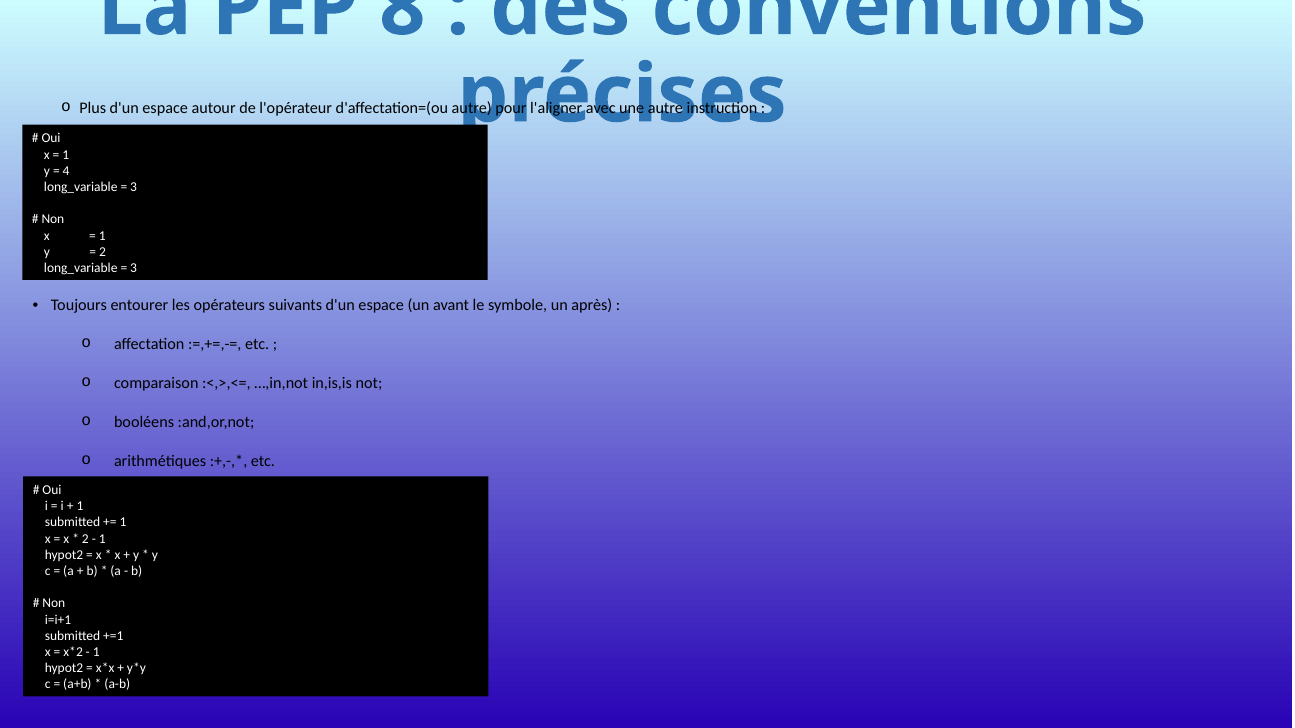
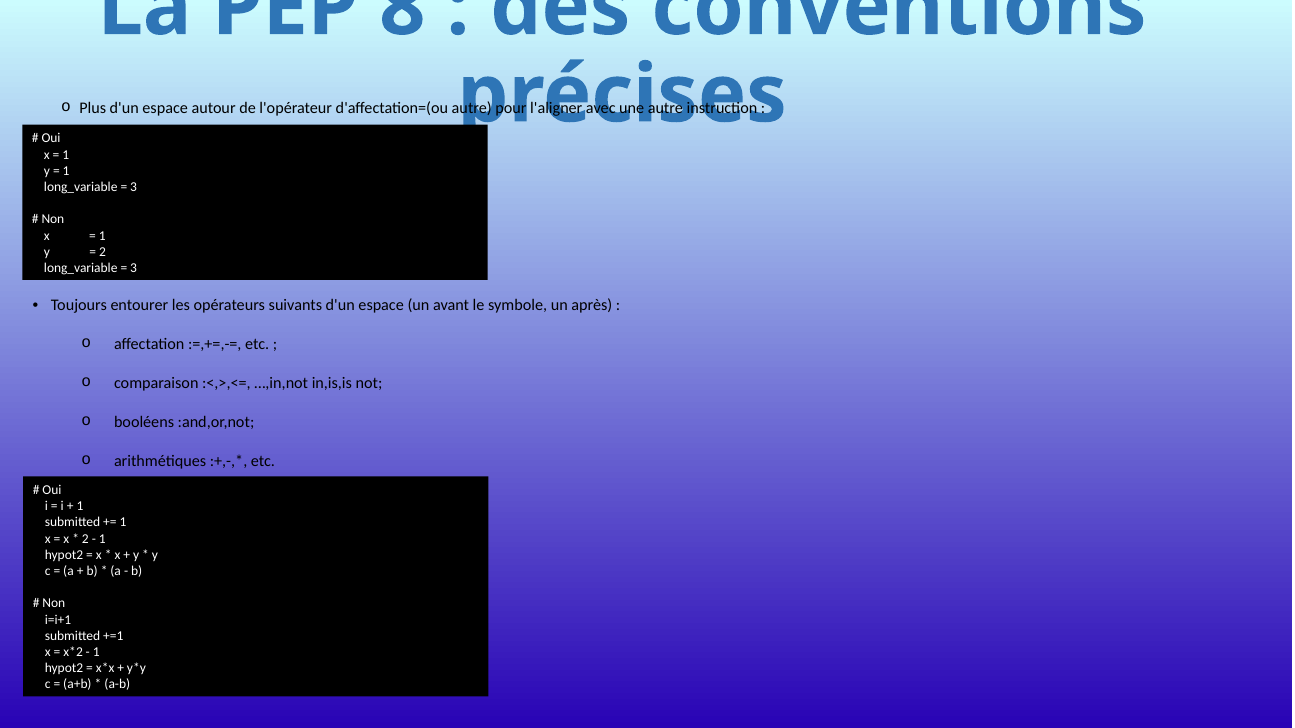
4: 4 -> 1 (66, 171)
